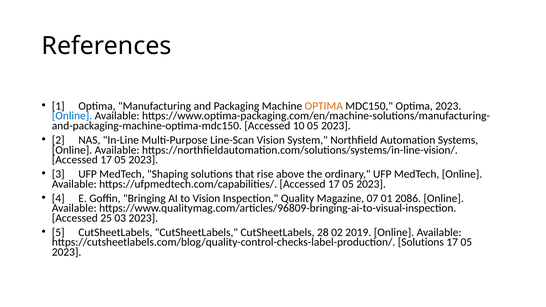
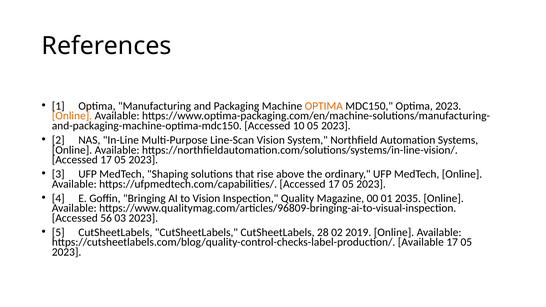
Online colour: blue -> orange (72, 116)
07: 07 -> 00 (372, 198)
2086: 2086 -> 2035 (408, 198)
25: 25 -> 56 (106, 218)
https://cutsheetlabels.com/blog/quality-control-checks-label-production/ Solutions: Solutions -> Available (421, 242)
